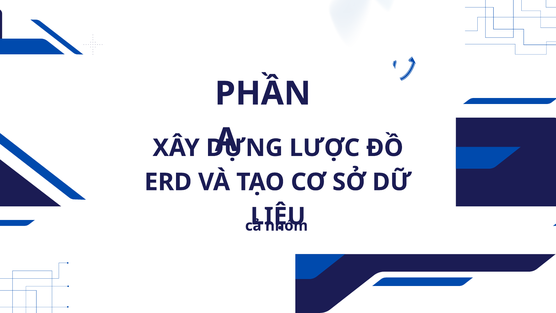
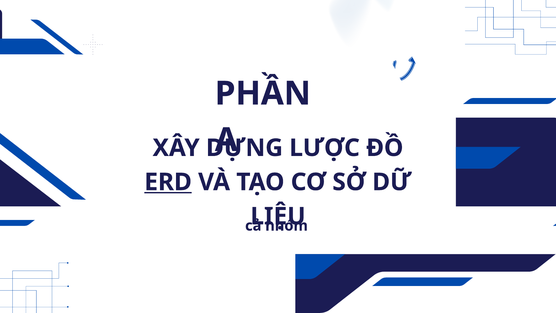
ERD underline: none -> present (168, 182)
